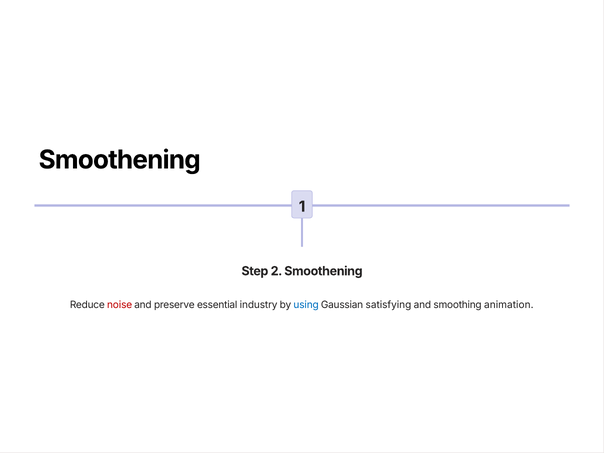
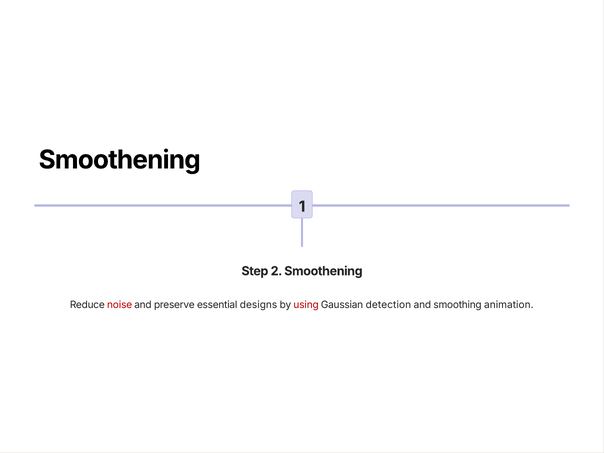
industry: industry -> designs (259, 305)
using colour: blue -> red (306, 305)
satisfying: satisfying -> detection (388, 305)
